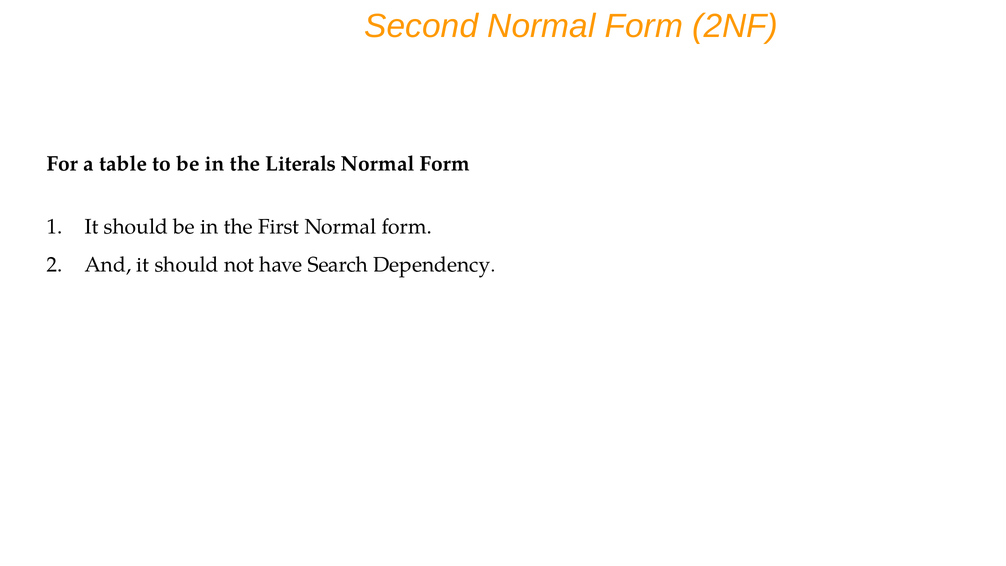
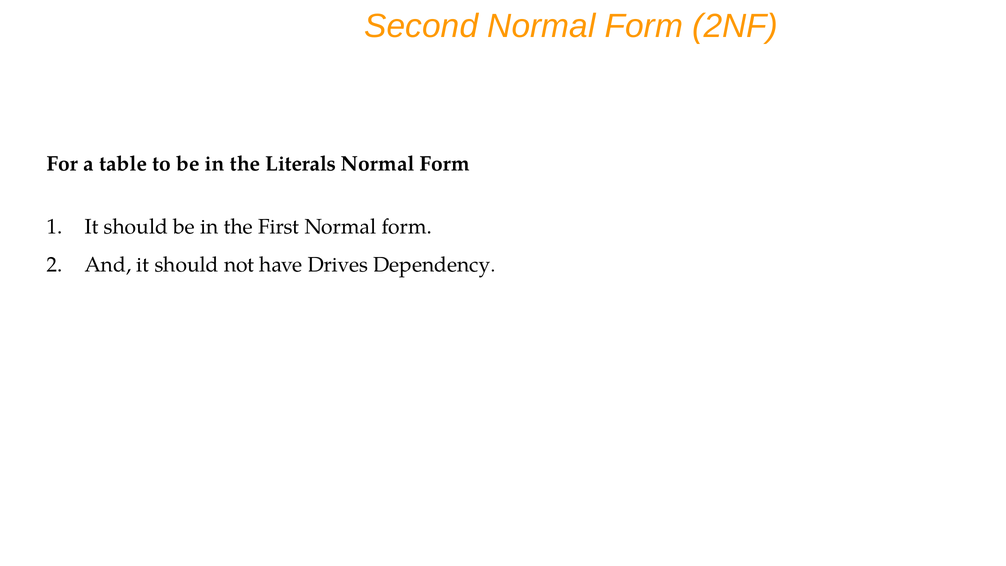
Search: Search -> Drives (338, 265)
